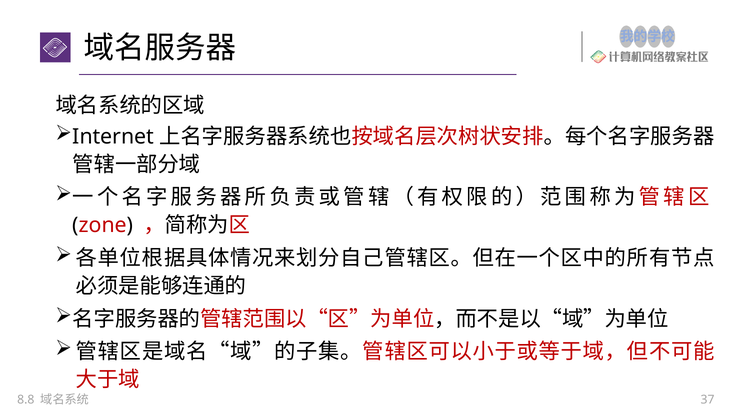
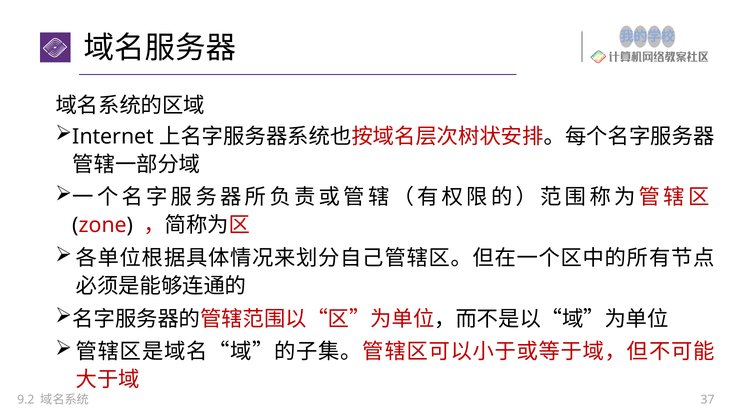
8.8: 8.8 -> 9.2 (26, 400)
